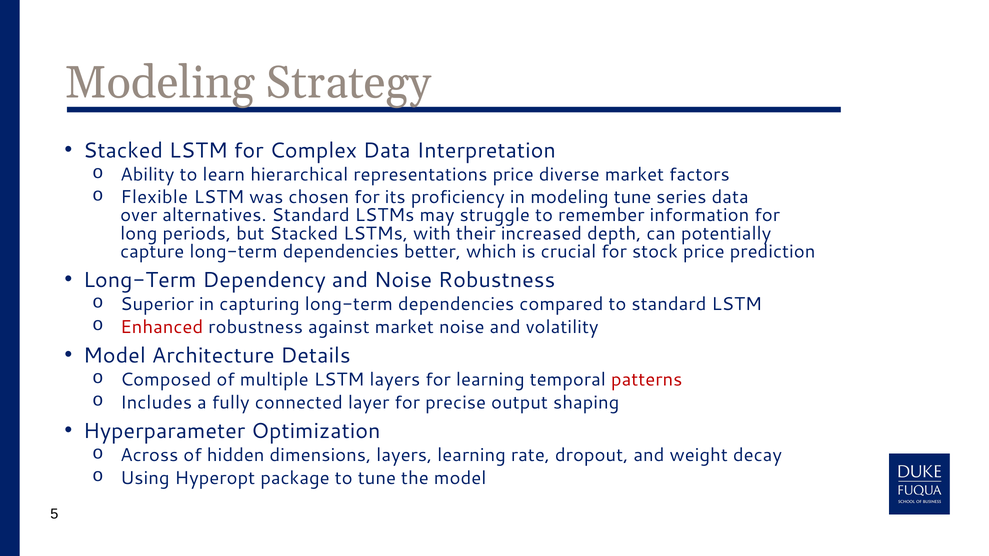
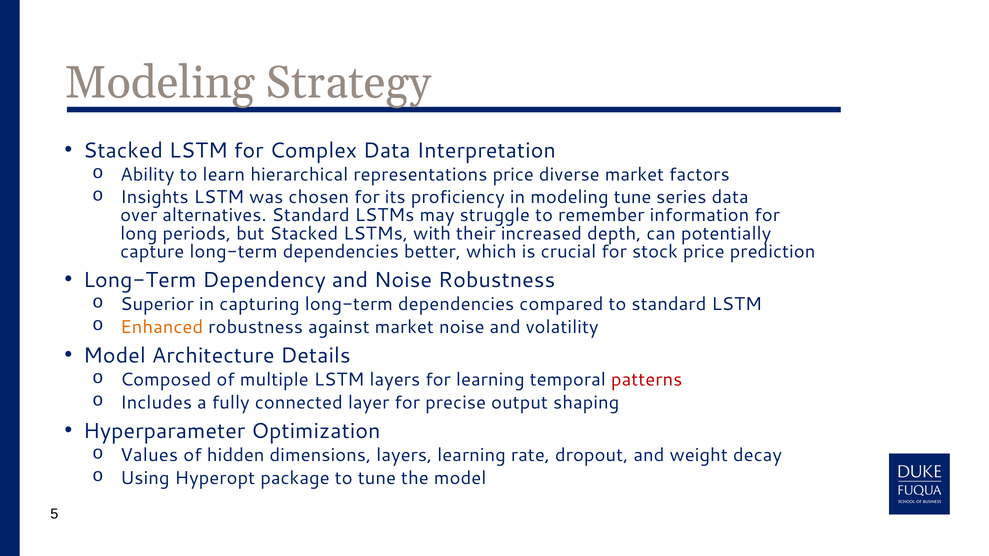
Flexible: Flexible -> Insights (154, 197)
Enhanced colour: red -> orange (162, 327)
Across: Across -> Values (149, 456)
